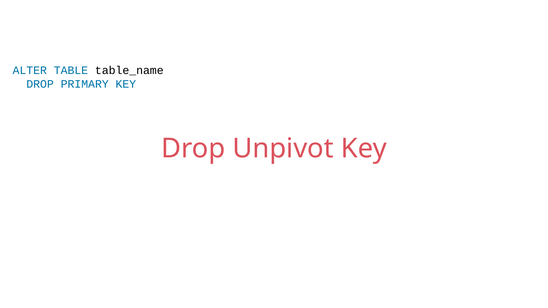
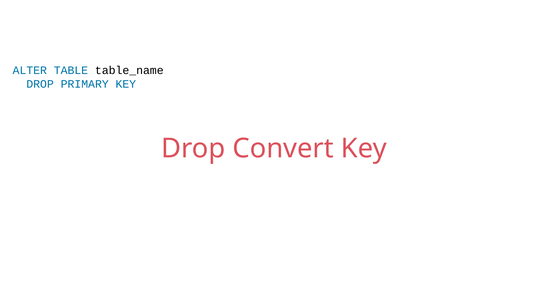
Unpivot: Unpivot -> Convert (283, 149)
